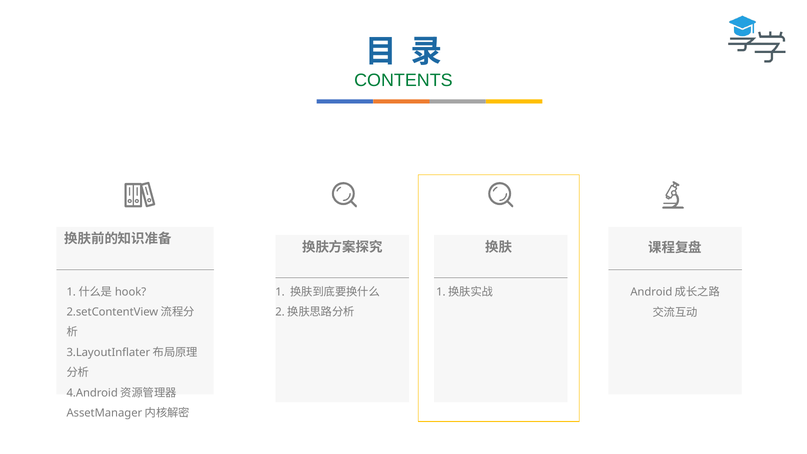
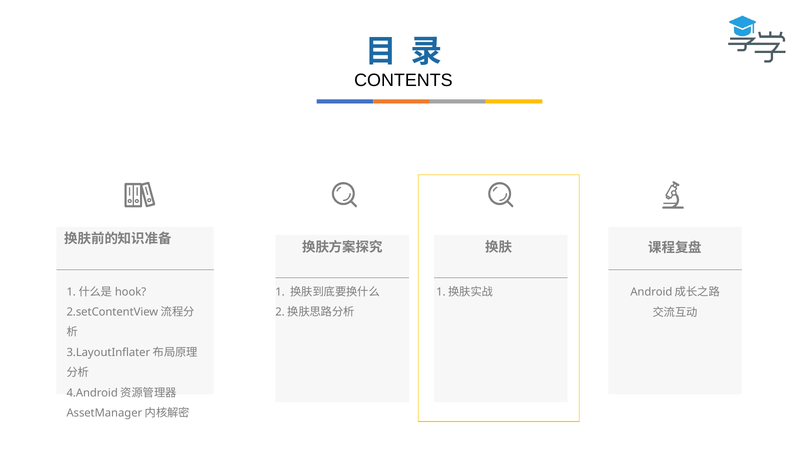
CONTENTS colour: green -> black (403, 80)
